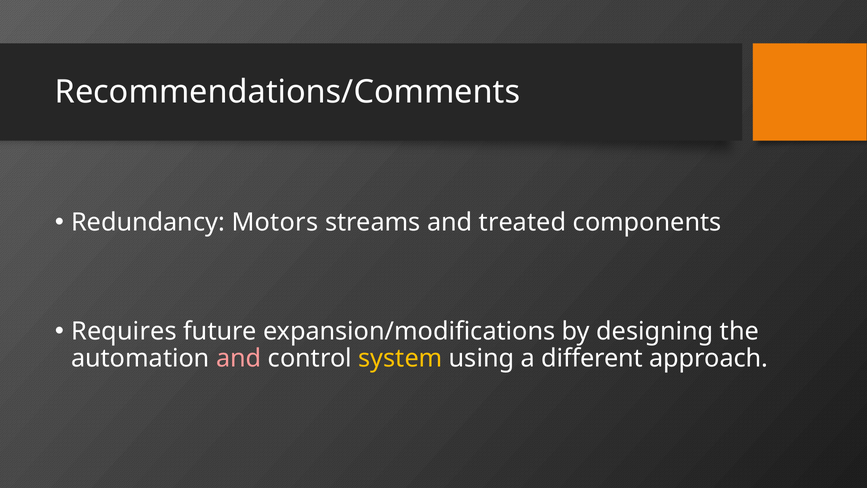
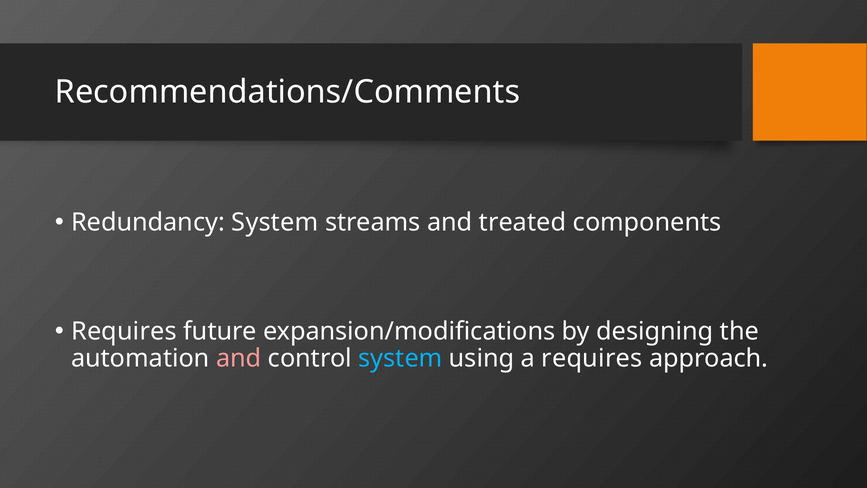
Redundancy Motors: Motors -> System (275, 222)
system colour: yellow -> light blue (400, 358)
a different: different -> requires (592, 358)
